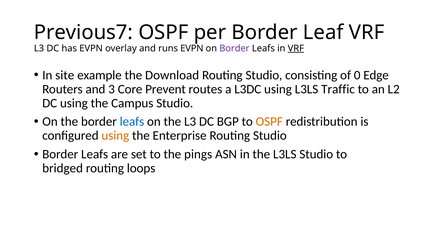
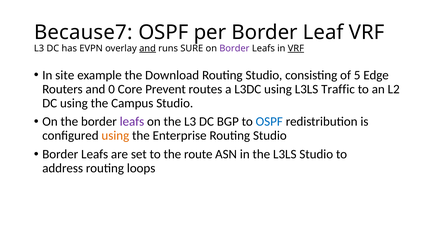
Previous7: Previous7 -> Because7 (83, 32)
and underline: none -> present (148, 48)
runs EVPN: EVPN -> SURE (192, 48)
0: 0 -> 5 (357, 75)
3: 3 -> 0 (112, 89)
leafs colour: blue -> purple (132, 122)
OSPF colour: orange -> blue (269, 122)
pings: pings -> route (198, 154)
bridged: bridged -> address (63, 168)
